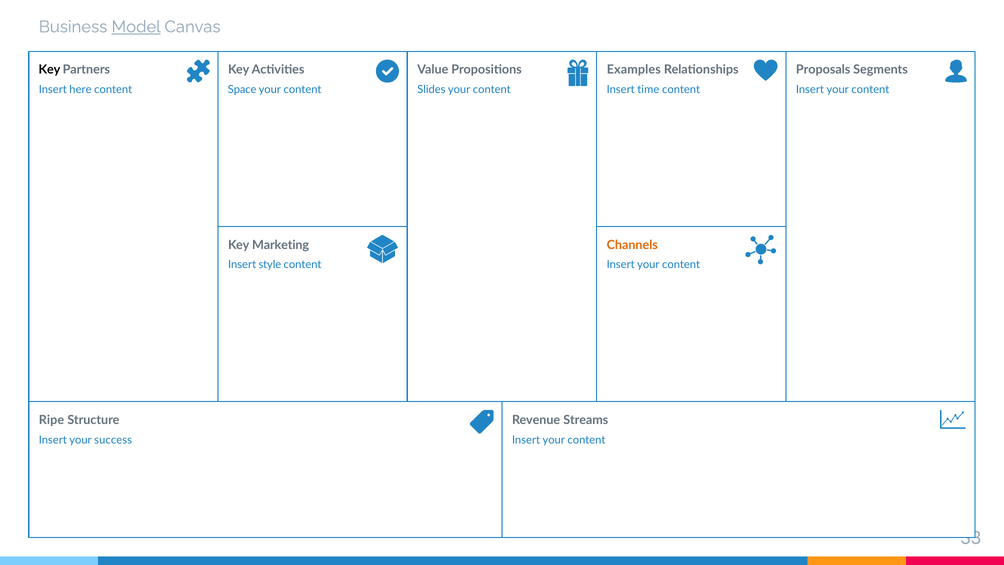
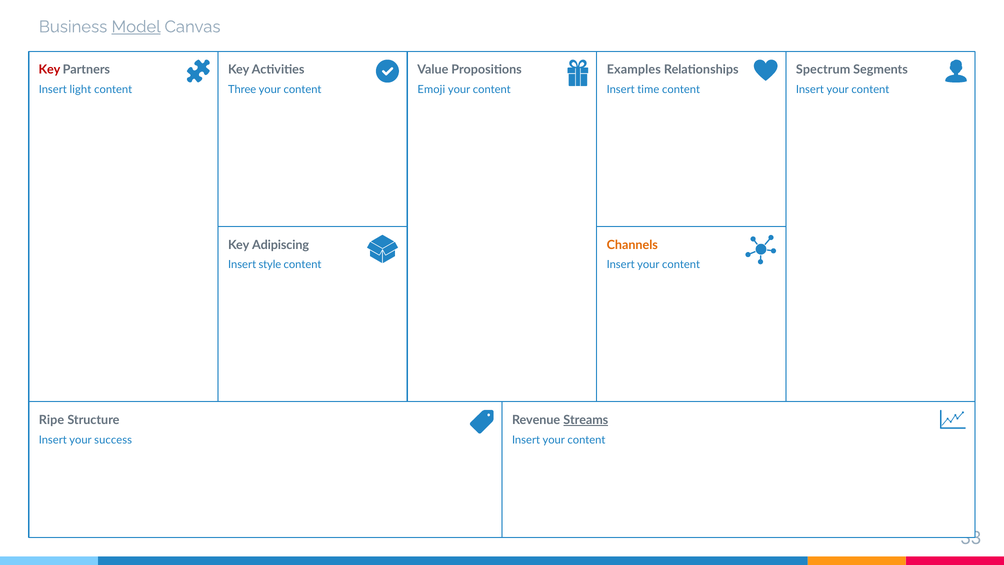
Key colour: black -> red (49, 70)
Proposals: Proposals -> Spectrum (823, 70)
here: here -> light (80, 89)
Space: Space -> Three (242, 89)
Slides: Slides -> Emoji (431, 89)
Marketing: Marketing -> Adipiscing (281, 245)
Streams underline: none -> present (586, 420)
